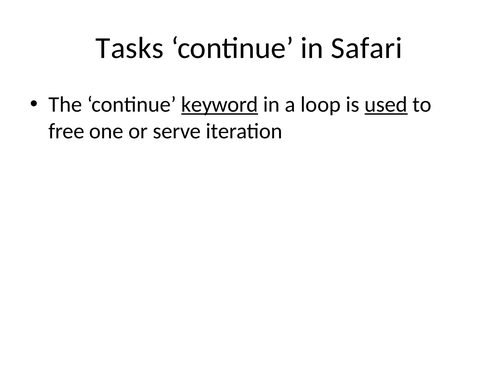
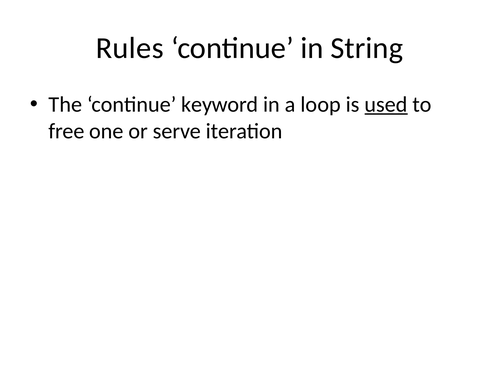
Tasks: Tasks -> Rules (130, 48)
Safari: Safari -> String (367, 48)
keyword underline: present -> none (220, 105)
